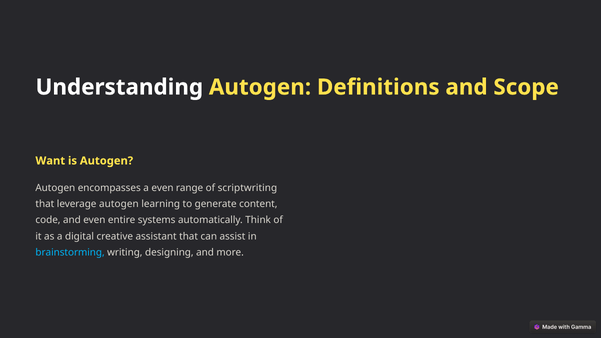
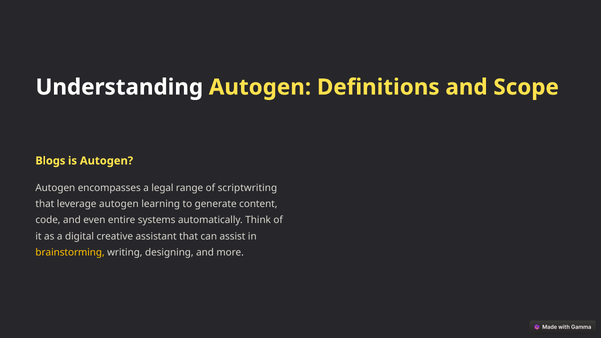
Want: Want -> Blogs (50, 161)
a even: even -> legal (162, 188)
brainstorming colour: light blue -> yellow (70, 252)
